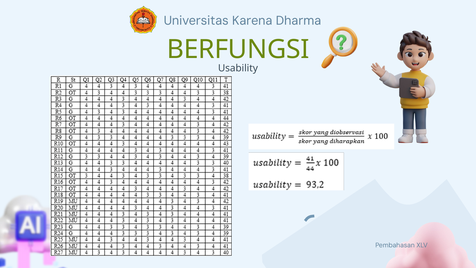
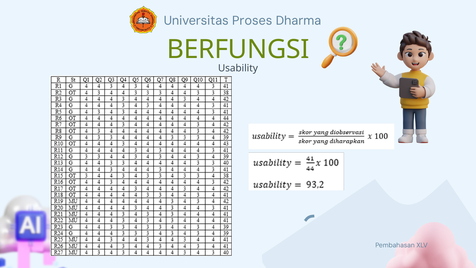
Karena: Karena -> Proses (252, 21)
